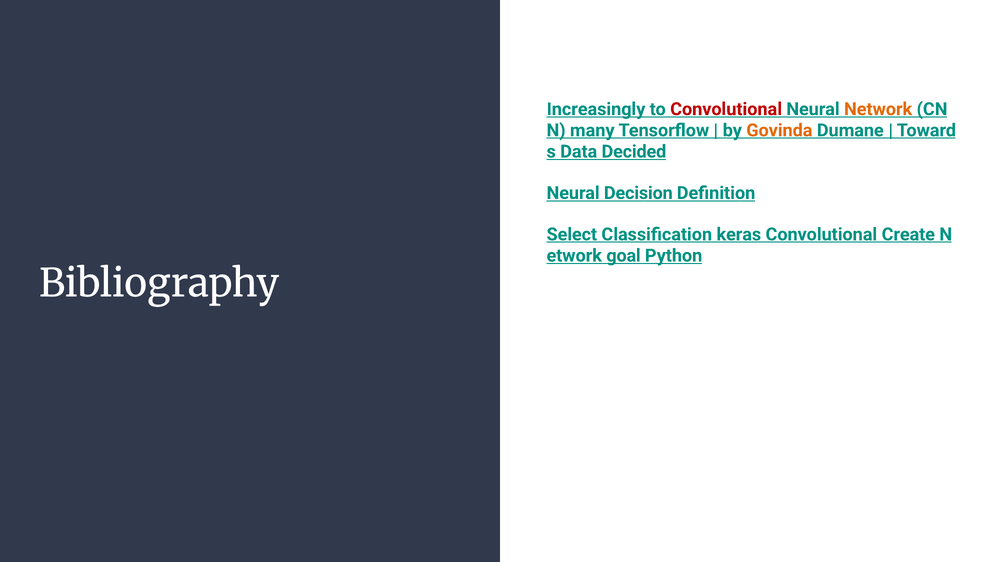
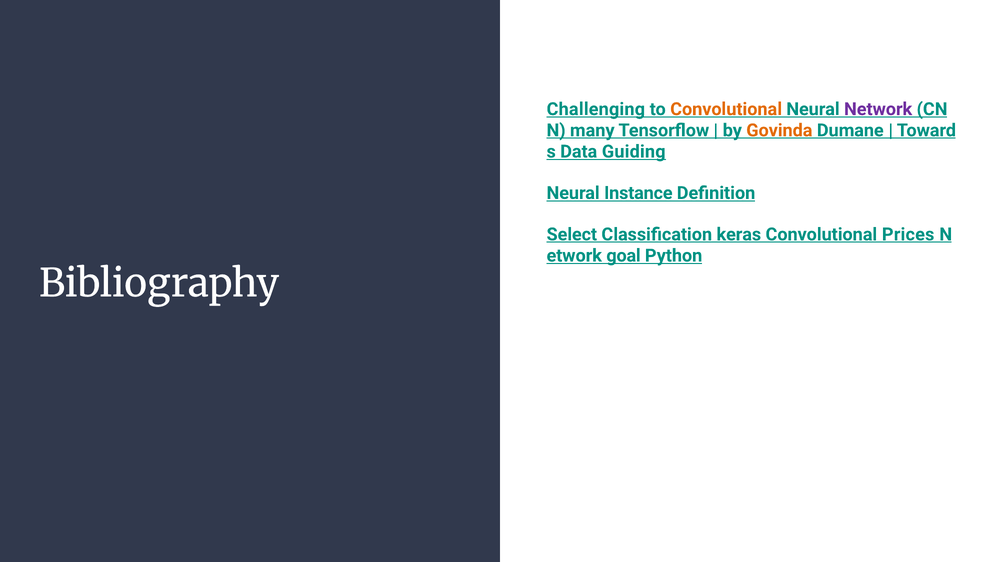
Increasingly: Increasingly -> Challenging (596, 109)
Convolutional colour: red -> orange (726, 109)
Network colour: orange -> purple (878, 109)
Decided: Decided -> Guiding (634, 152)
Decision: Decision -> Instance (638, 193)
Create: Create -> Prices (908, 235)
